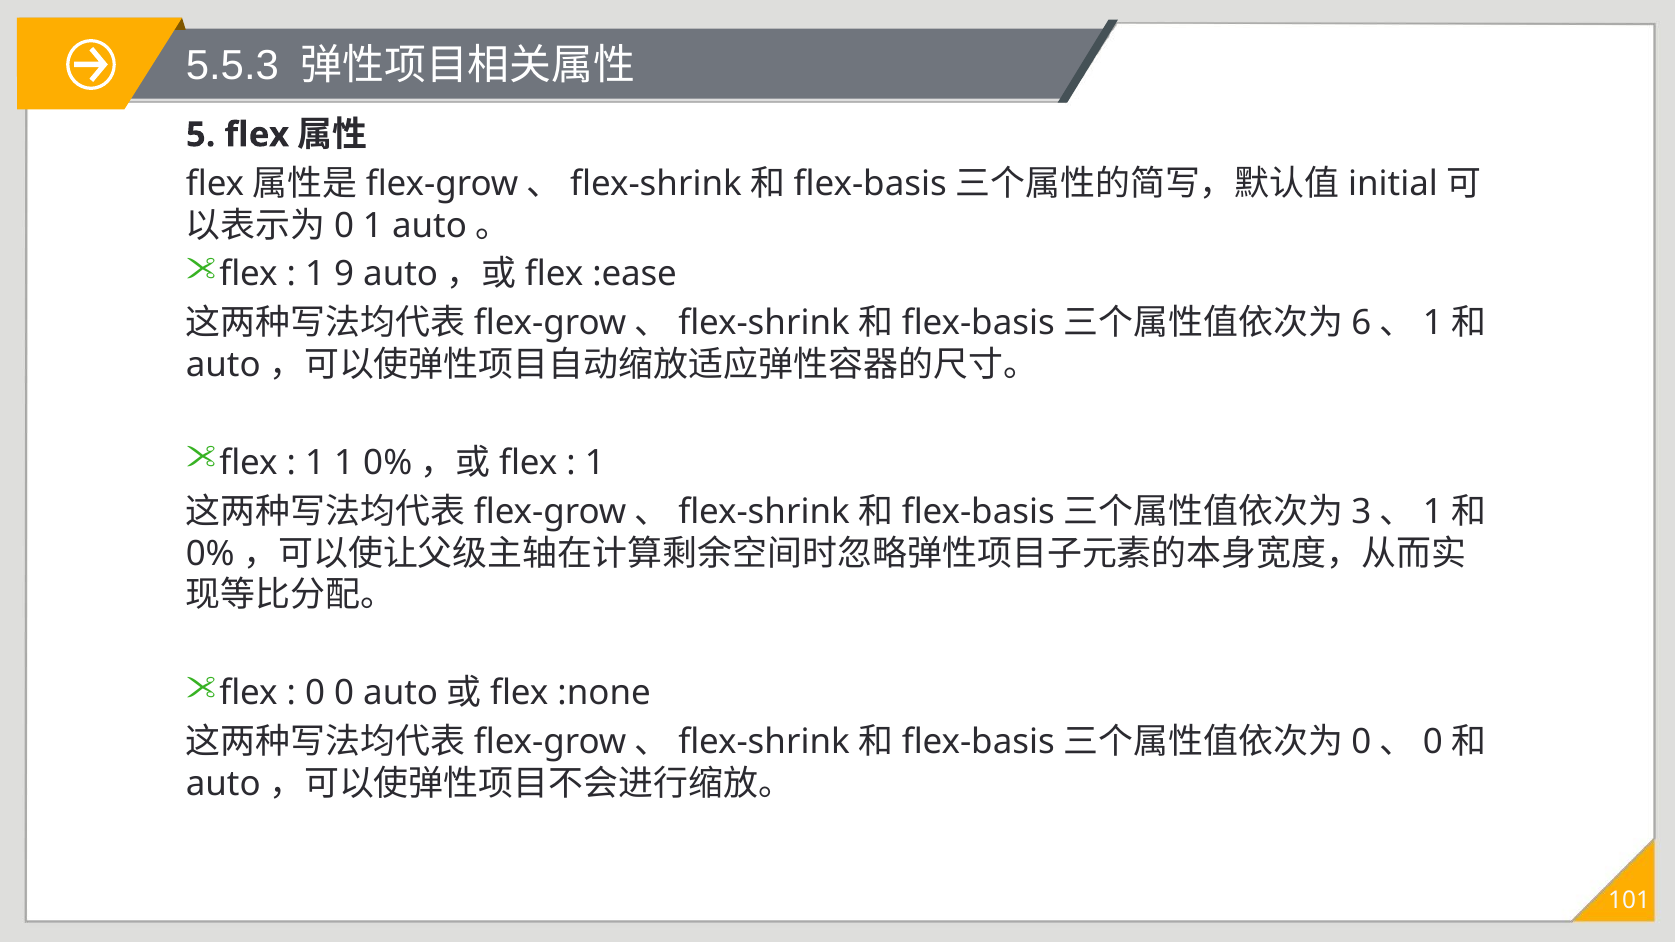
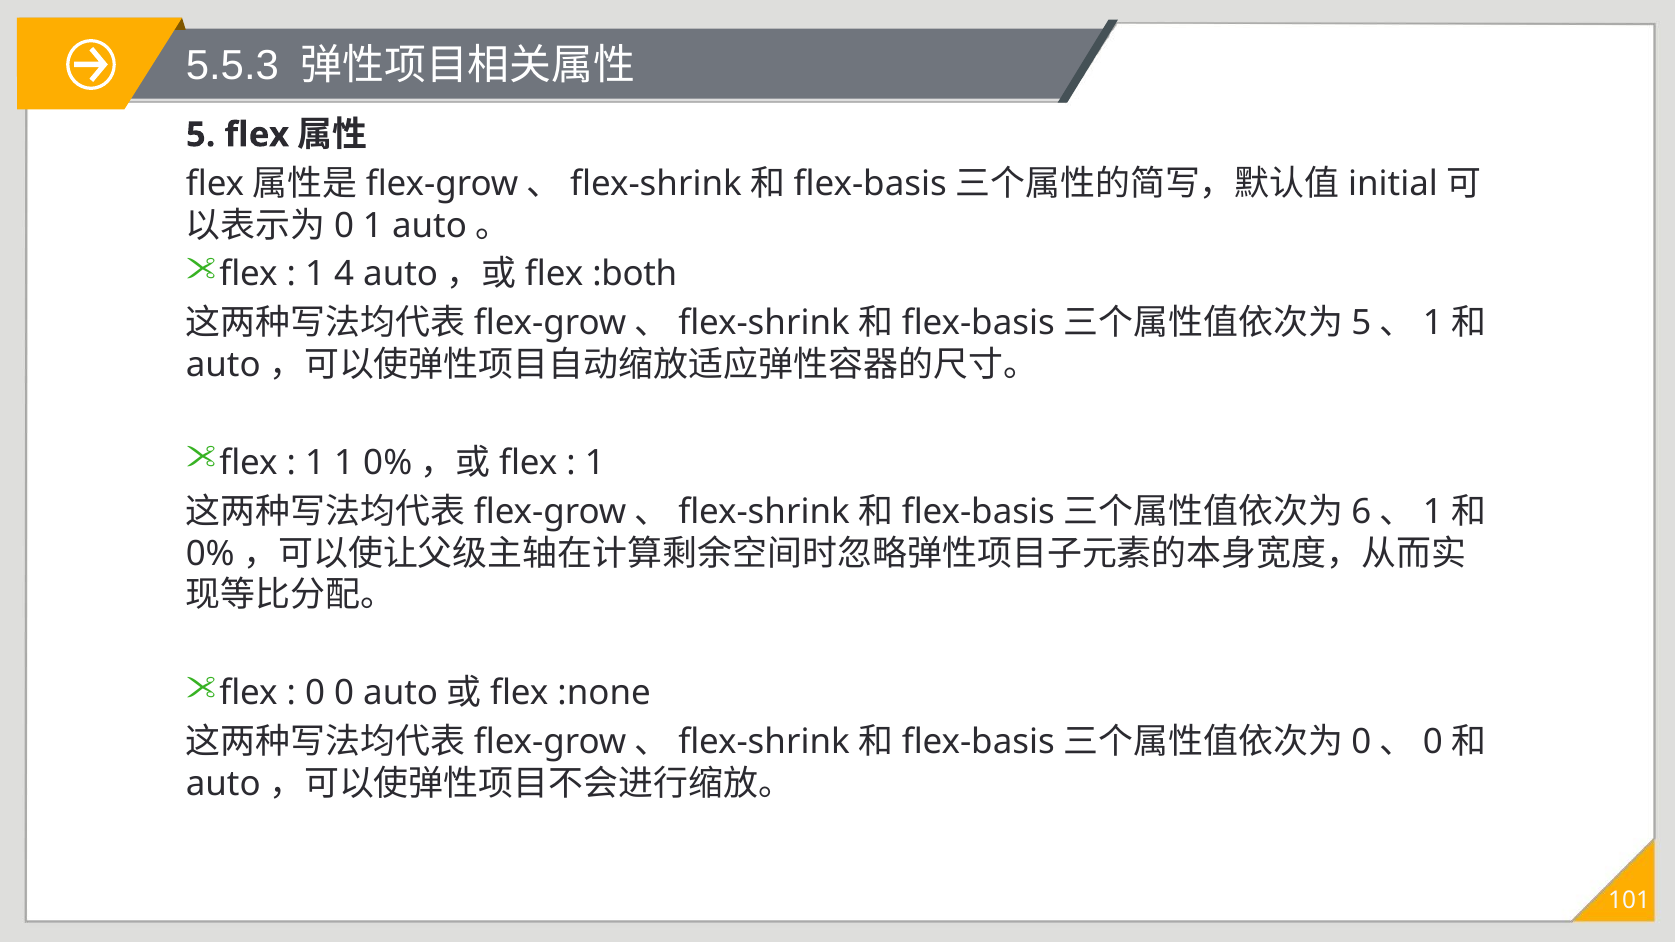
9: 9 -> 4 (344, 274)
:ease: :ease -> :both (635, 274)
6: 6 -> 5 (1361, 323)
3: 3 -> 6 (1361, 512)
